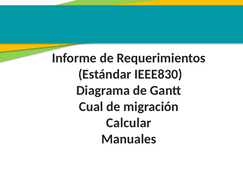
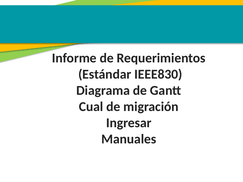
Calcular: Calcular -> Ingresar (129, 123)
